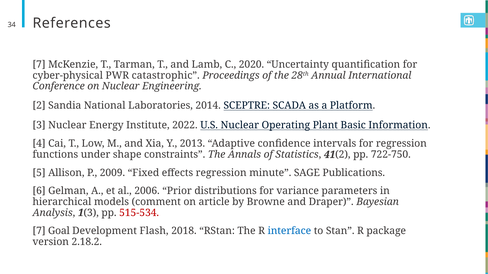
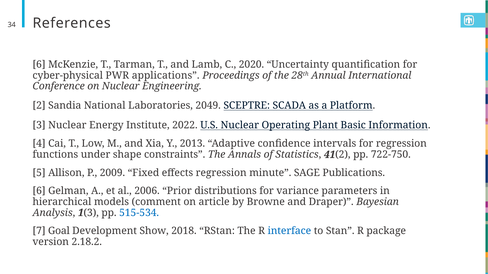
7: 7 -> 6 (39, 64)
catastrophic: catastrophic -> applications (166, 75)
2014: 2014 -> 2049 (208, 106)
515-534 colour: red -> blue (139, 213)
Flash: Flash -> Show (154, 231)
